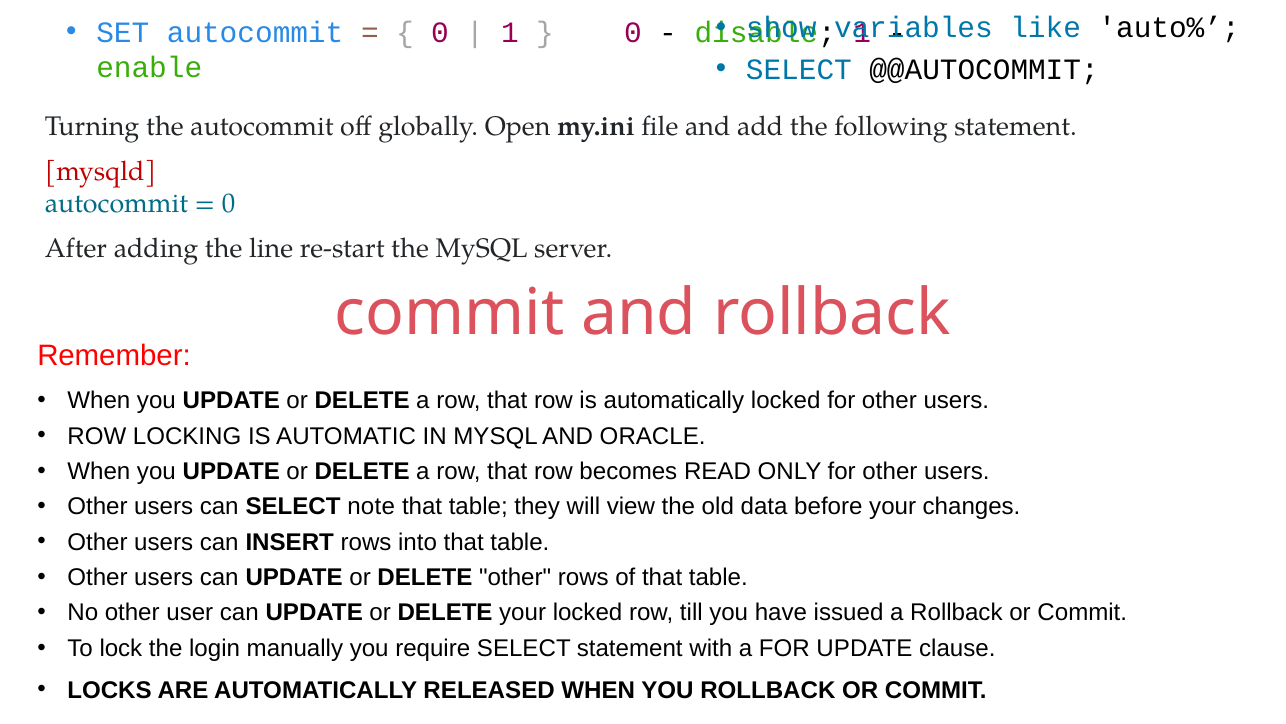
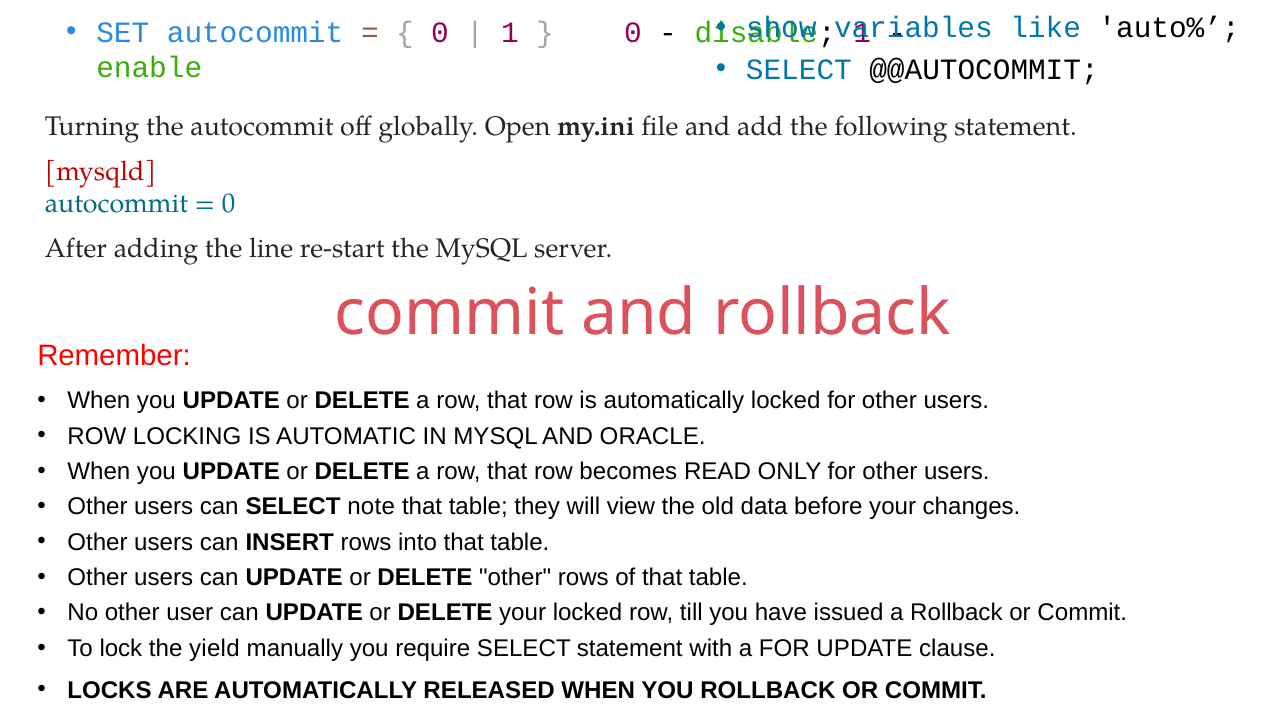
login: login -> yield (214, 648)
